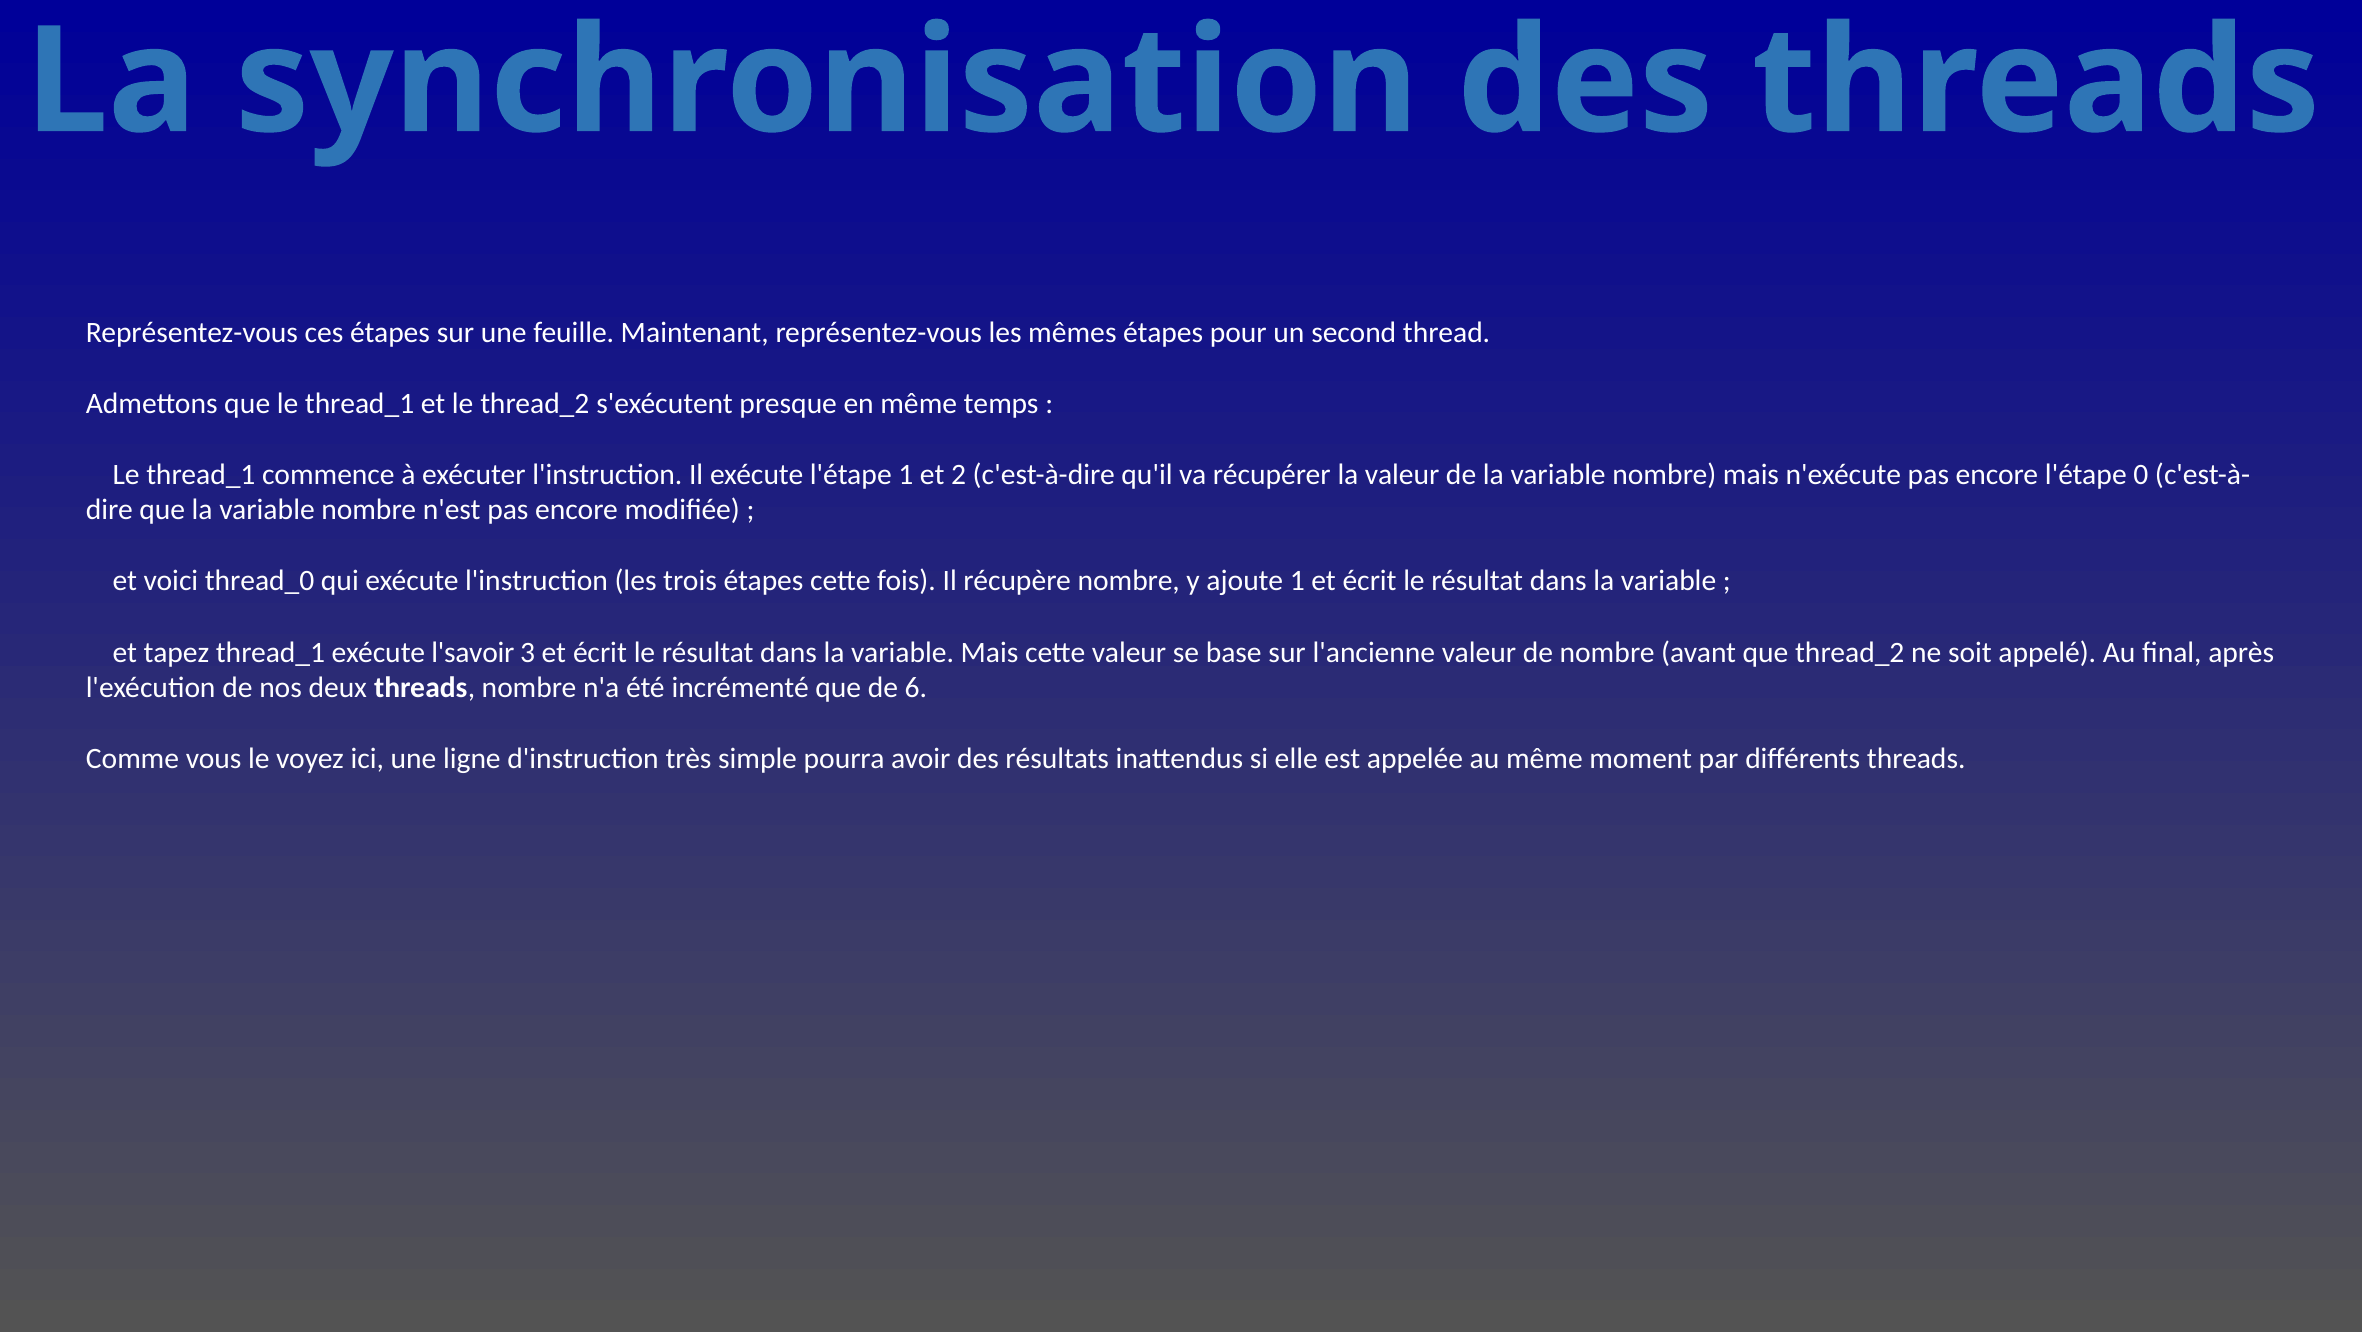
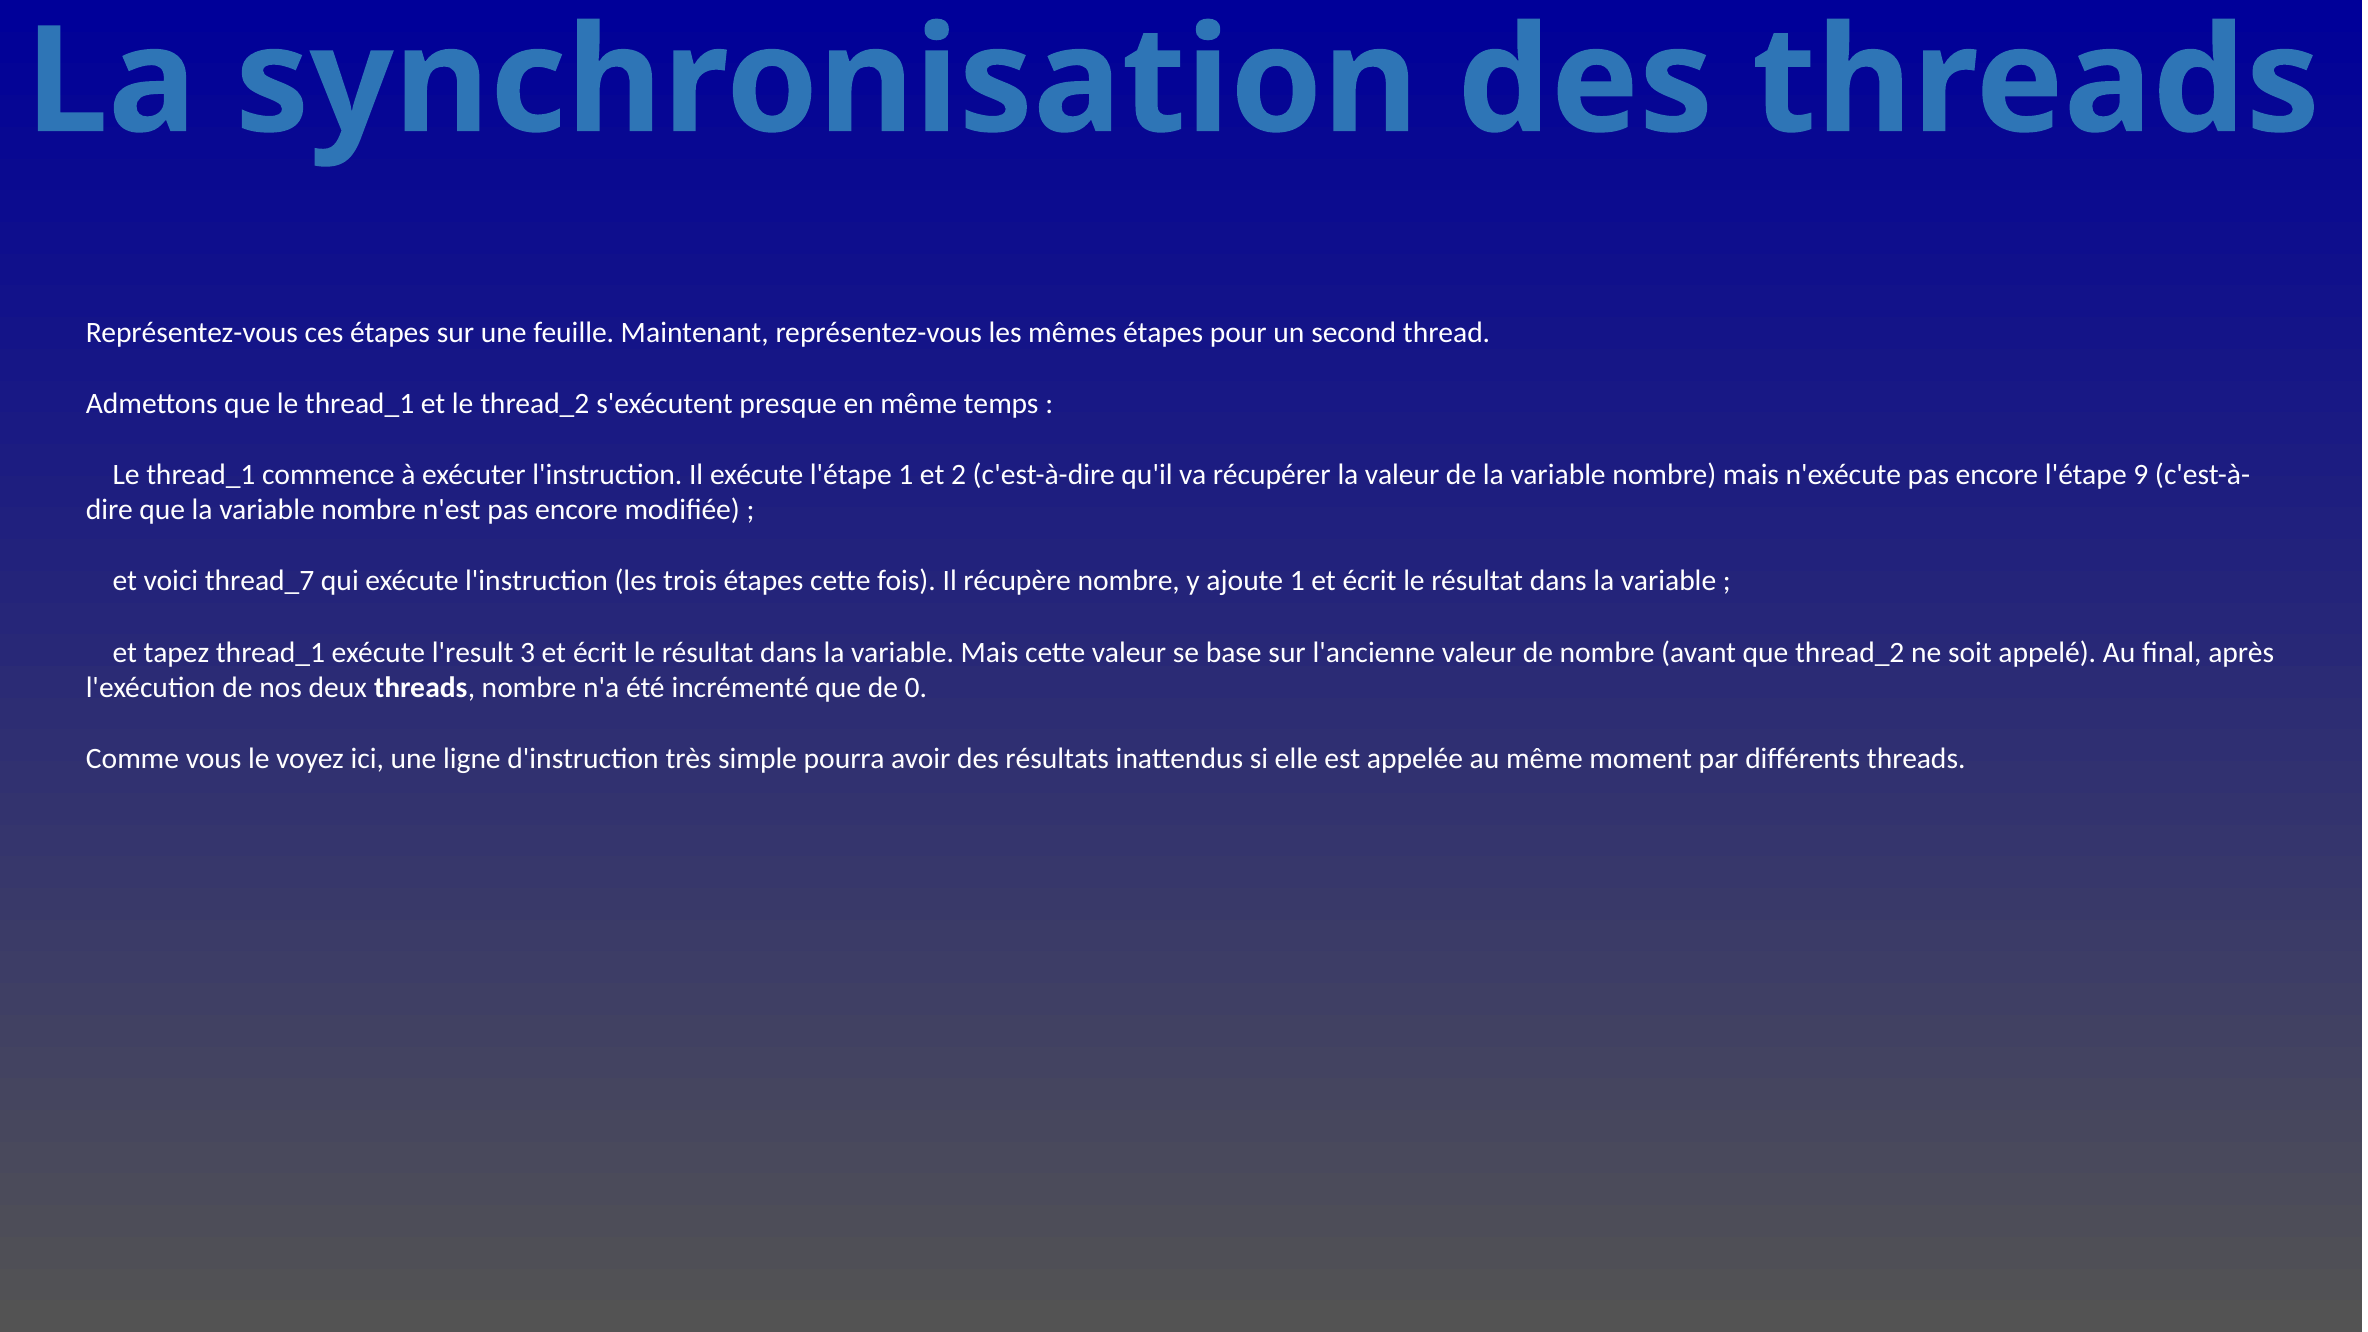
0: 0 -> 9 (2141, 475)
thread_0: thread_0 -> thread_7 (260, 581)
l'savoir: l'savoir -> l'result (473, 652)
6: 6 -> 0 (916, 688)
